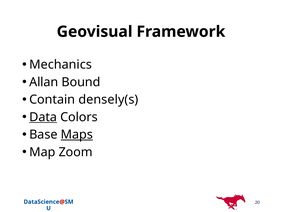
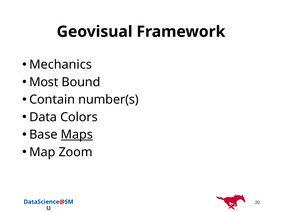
Allan: Allan -> Most (44, 82)
densely(s: densely(s -> number(s (108, 99)
Data underline: present -> none (43, 117)
